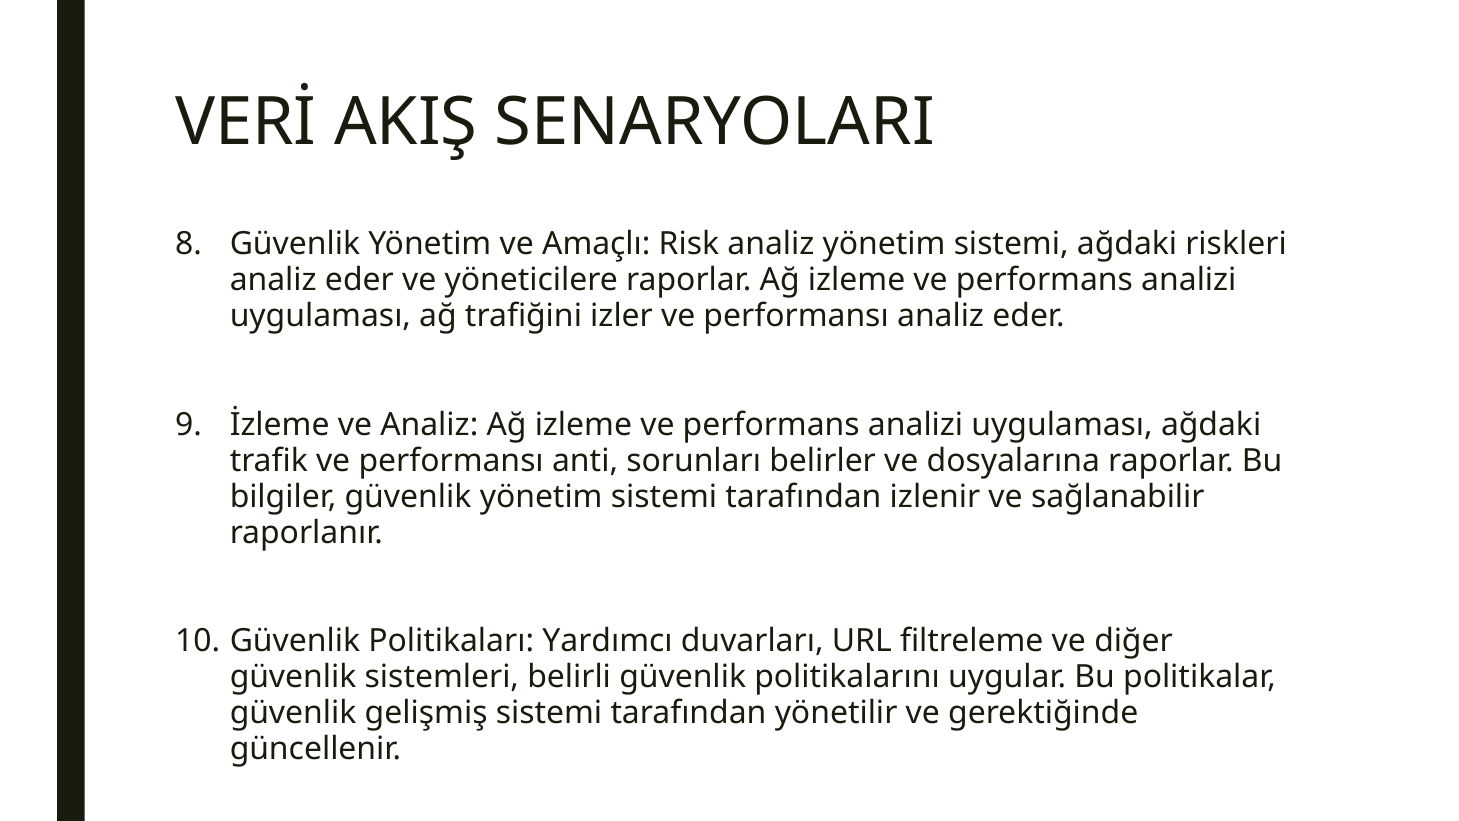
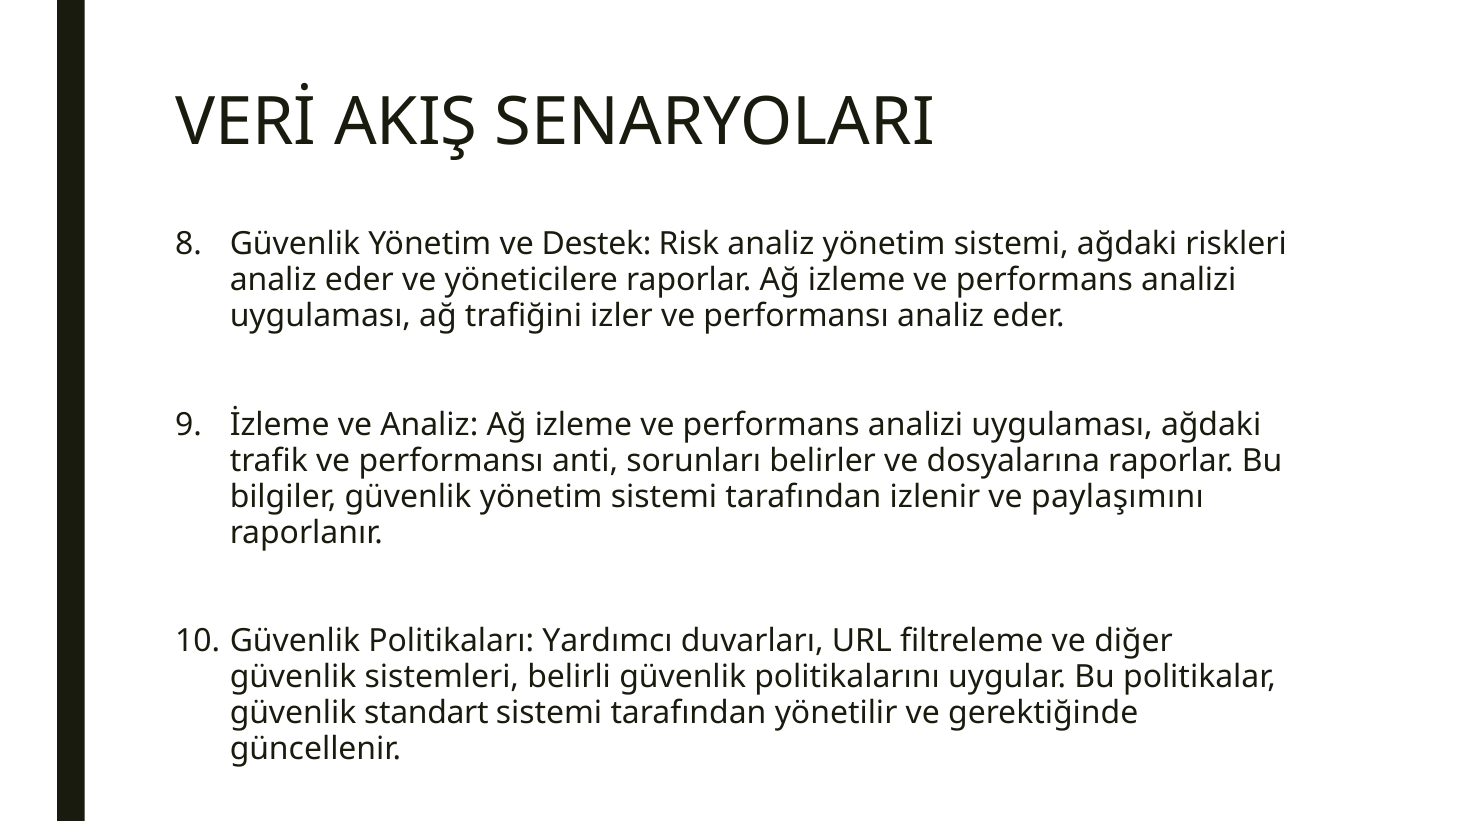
Amaçlı: Amaçlı -> Destek (596, 244)
sağlanabilir: sağlanabilir -> paylaşımını (1118, 496)
gelişmiş: gelişmiş -> standart (426, 713)
